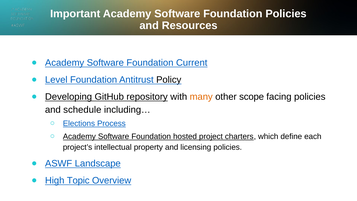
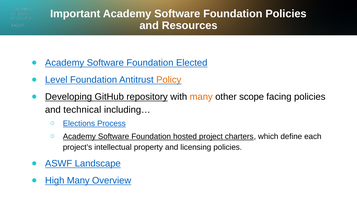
Current: Current -> Elected (192, 63)
Policy colour: black -> orange (169, 80)
schedule: schedule -> technical (82, 110)
High Topic: Topic -> Many (78, 180)
